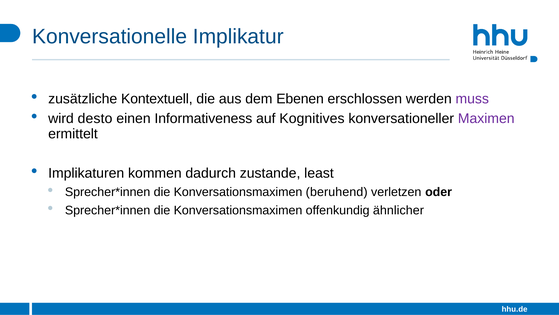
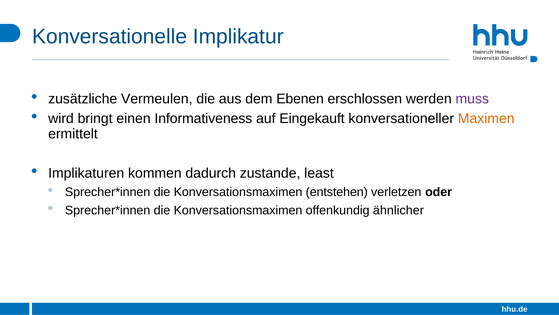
Kontextuell: Kontextuell -> Vermeulen (157, 99)
desto: desto -> bringt (95, 119)
Kognitives: Kognitives -> Eingekauft (312, 119)
Maximen colour: purple -> orange (486, 119)
beruhend: beruhend -> entstehen (337, 192)
